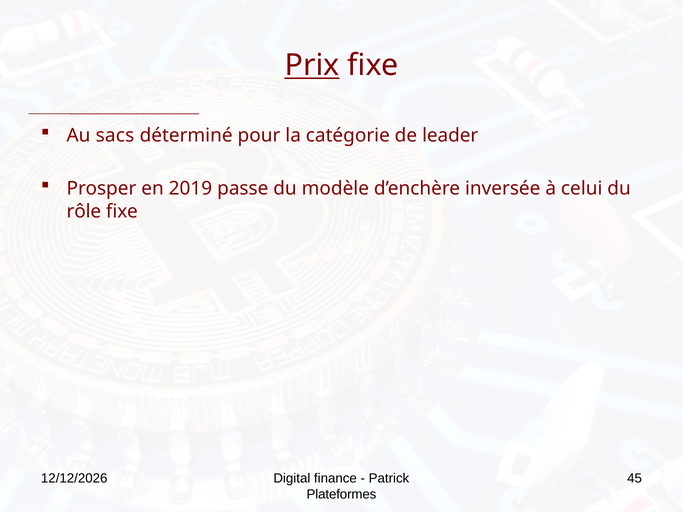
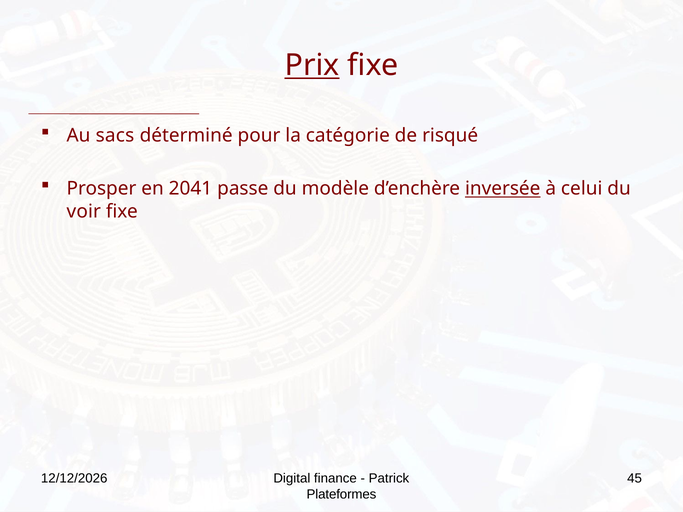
leader: leader -> risqué (450, 136)
2019: 2019 -> 2041 (190, 189)
inversée underline: none -> present (503, 189)
rôle: rôle -> voir (84, 212)
